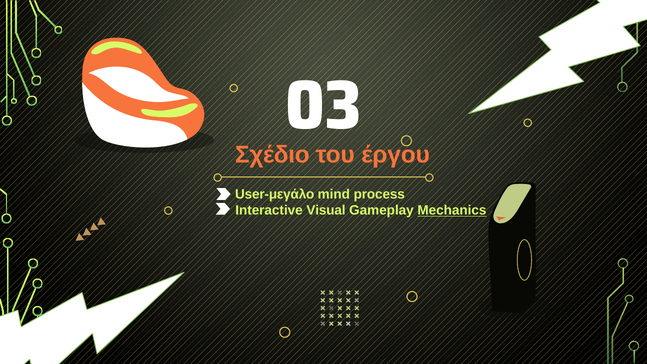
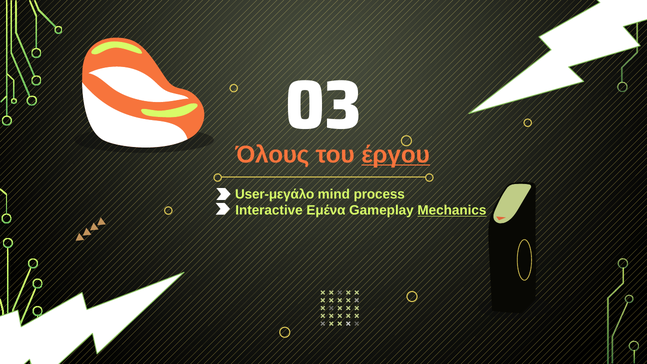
Σχέδιο: Σχέδιο -> Όλους (272, 155)
έργου underline: none -> present (396, 155)
Visual: Visual -> Εμένα (326, 210)
